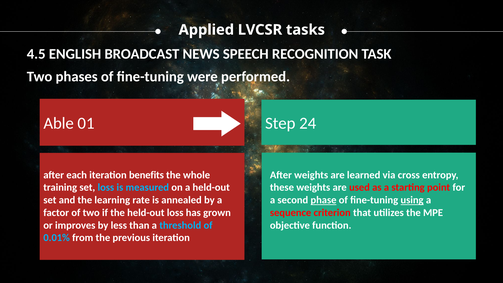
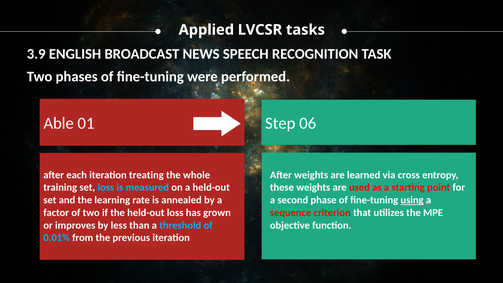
4.5: 4.5 -> 3.9 (36, 54)
24: 24 -> 06 (308, 123)
benefits: benefits -> treating (146, 175)
phase underline: present -> none (324, 200)
